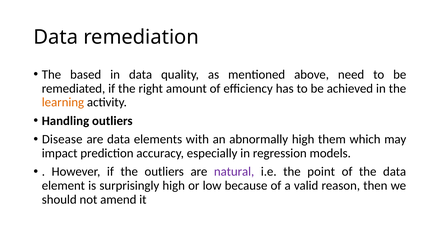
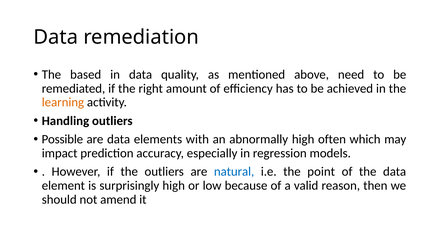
Disease: Disease -> Possible (62, 139)
them: them -> often (332, 139)
natural colour: purple -> blue (234, 171)
